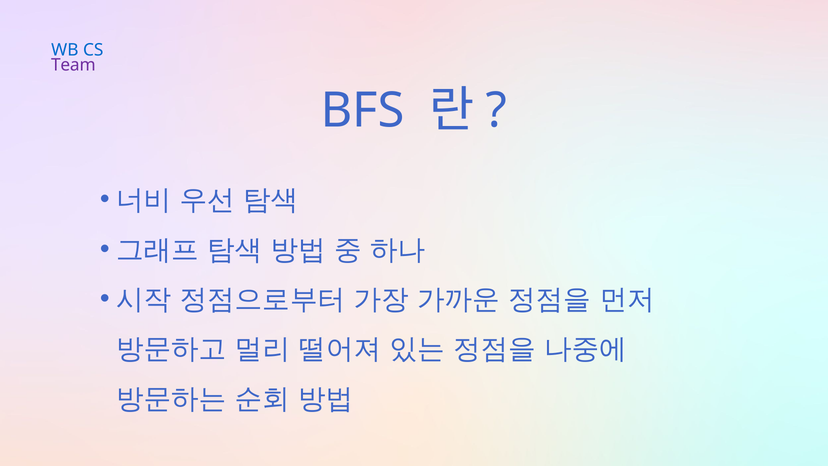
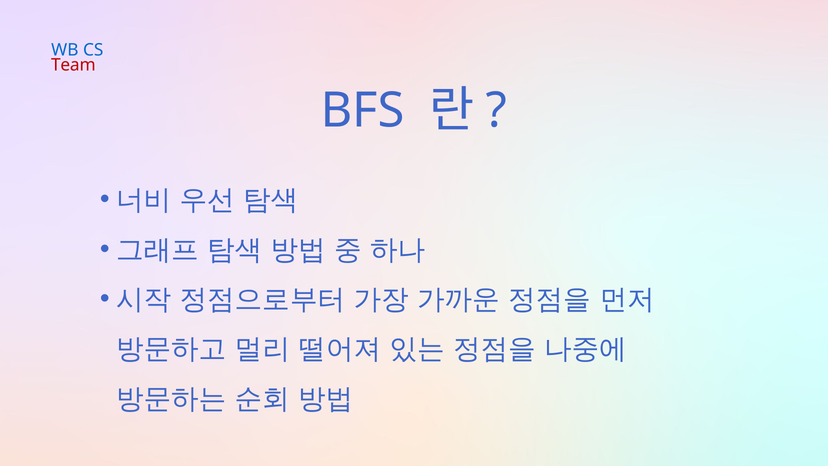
Team colour: purple -> red (73, 65)
